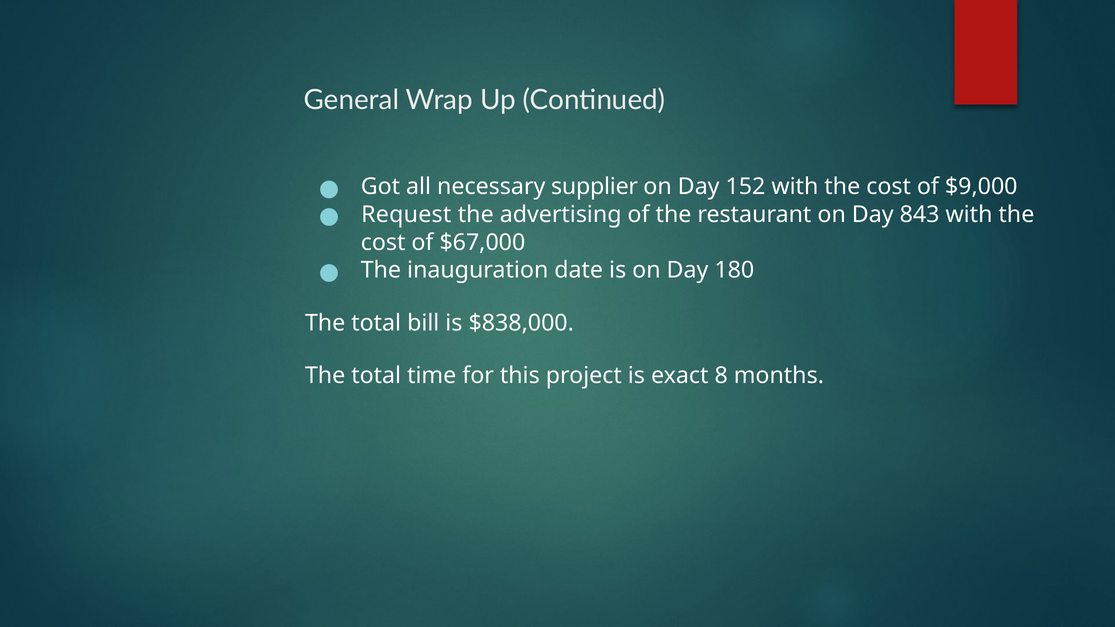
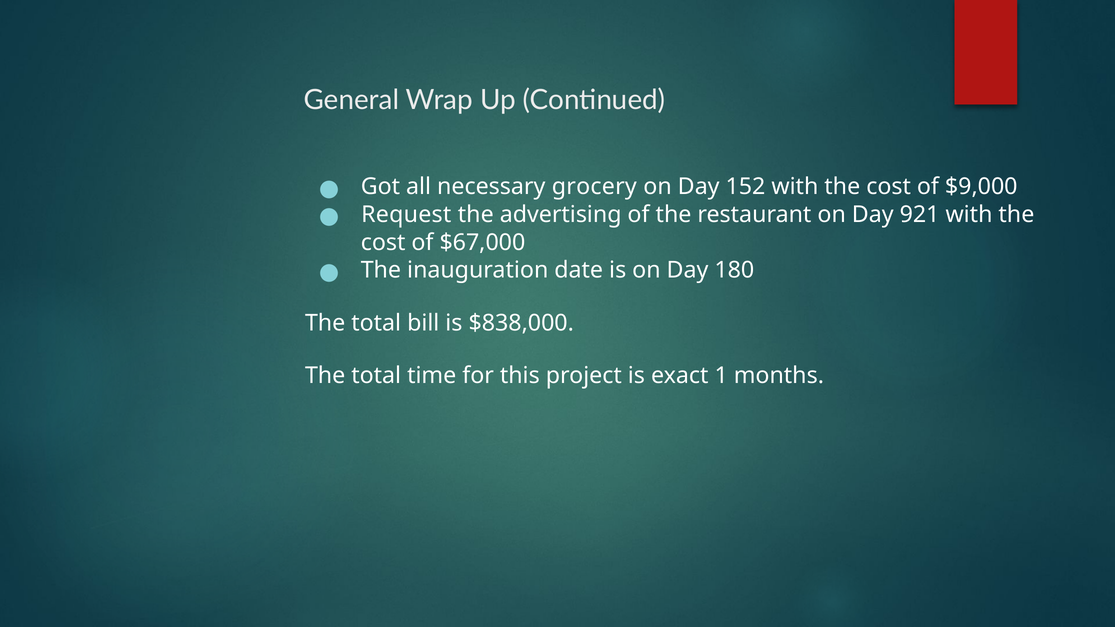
supplier: supplier -> grocery (594, 187)
843: 843 -> 921 (920, 215)
8: 8 -> 1 (721, 376)
